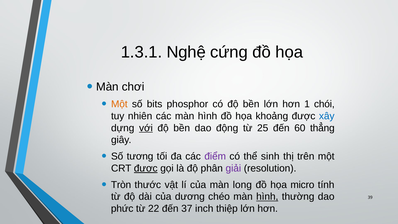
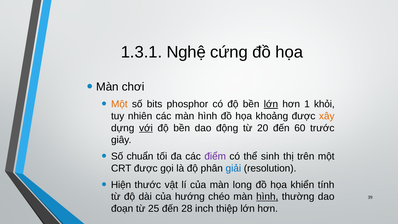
lớn underline: none -> present (271, 104)
chói: chói -> khỏi (324, 104)
xây colour: blue -> orange (327, 116)
25: 25 -> 20 (263, 128)
thẳng: thẳng -> trước (322, 128)
tương: tương -> chuẩn (140, 156)
được underline: present -> none (146, 168)
giải colour: purple -> blue (233, 168)
Tròn: Tròn -> Hiện (121, 185)
micro: micro -> khiển (302, 185)
dương: dương -> hướng (190, 197)
phức: phức -> đoạn (122, 209)
22: 22 -> 25 (154, 209)
37: 37 -> 28 (187, 209)
